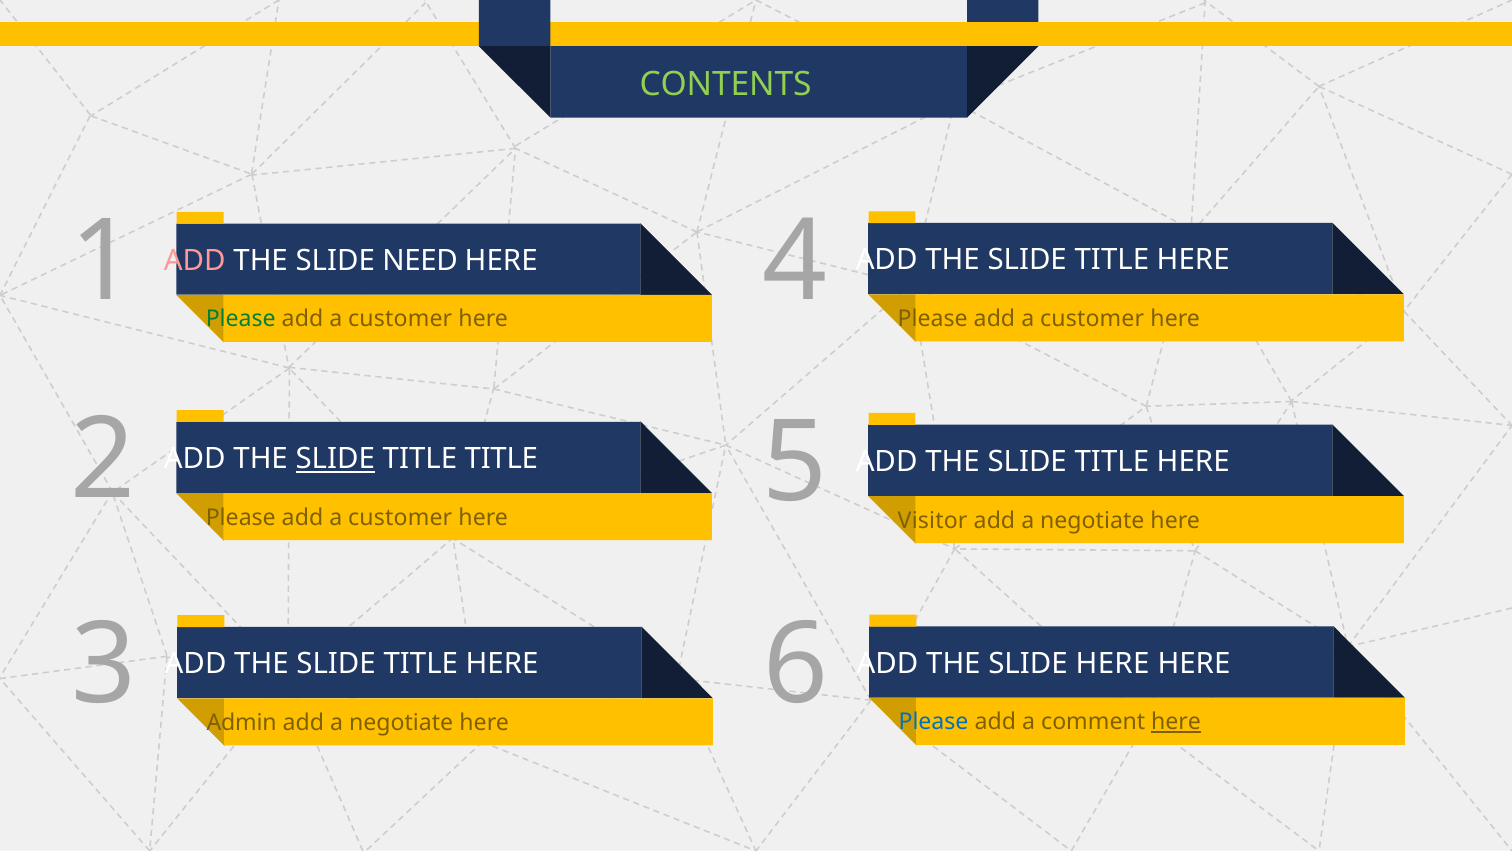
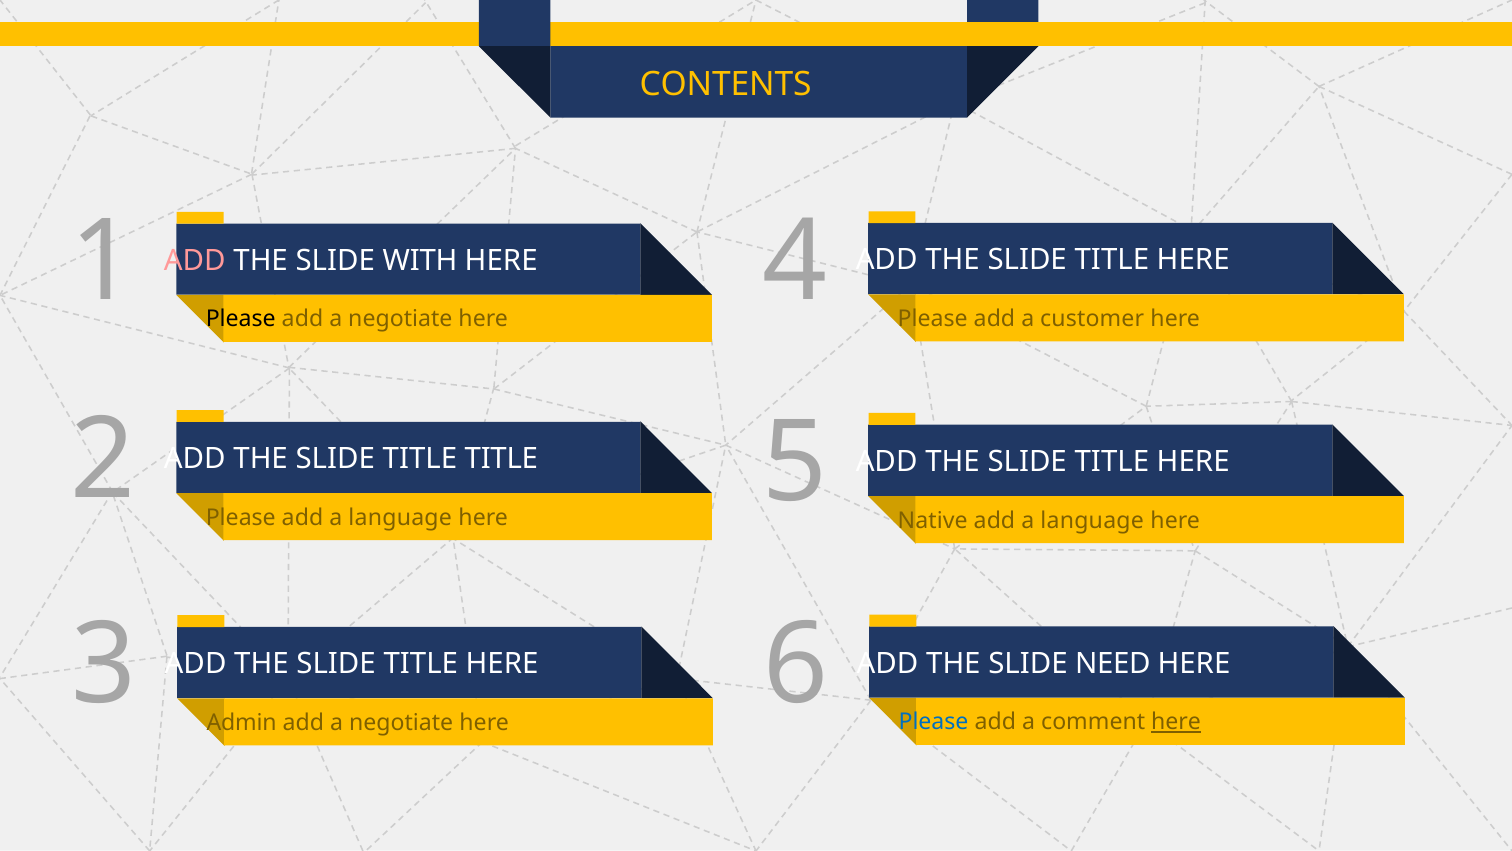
CONTENTS colour: light green -> yellow (725, 84)
NEED: NEED -> WITH (420, 261)
Please colour: green -> black (241, 319)
customer: customer -> negotiate (400, 319)
SLIDE underline: present -> none (335, 459)
customer: customer -> language (400, 517)
Visitor: Visitor -> Native (933, 520)
negotiate: negotiate -> language (1092, 520)
SLIDE HERE: HERE -> NEED (1113, 663)
